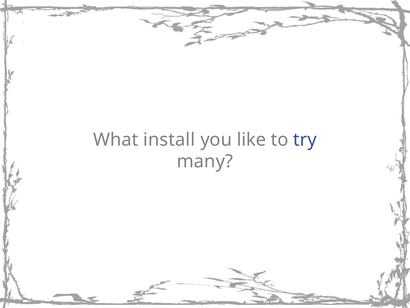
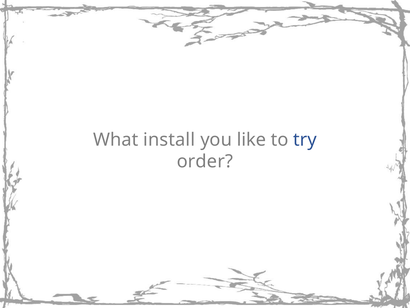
many: many -> order (205, 161)
